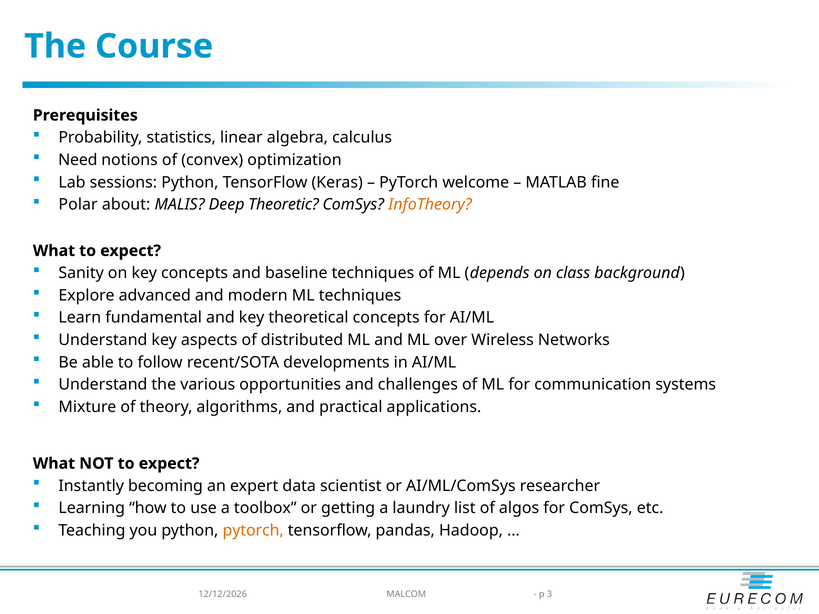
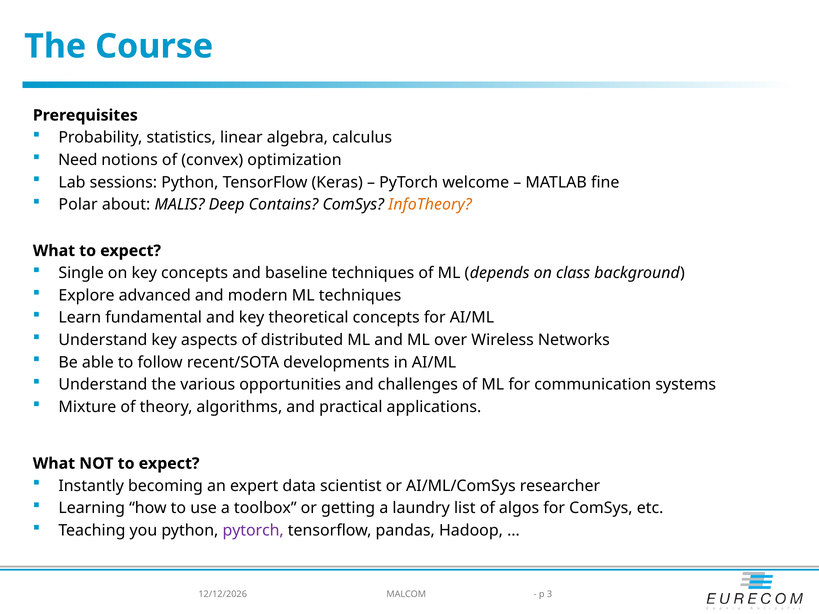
Theoretic: Theoretic -> Contains (283, 205)
Sanity: Sanity -> Single (81, 273)
pytorch colour: orange -> purple (253, 531)
